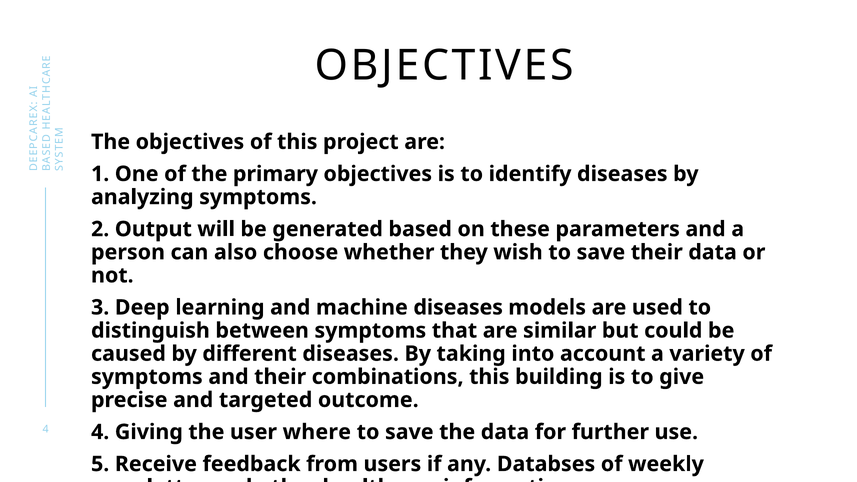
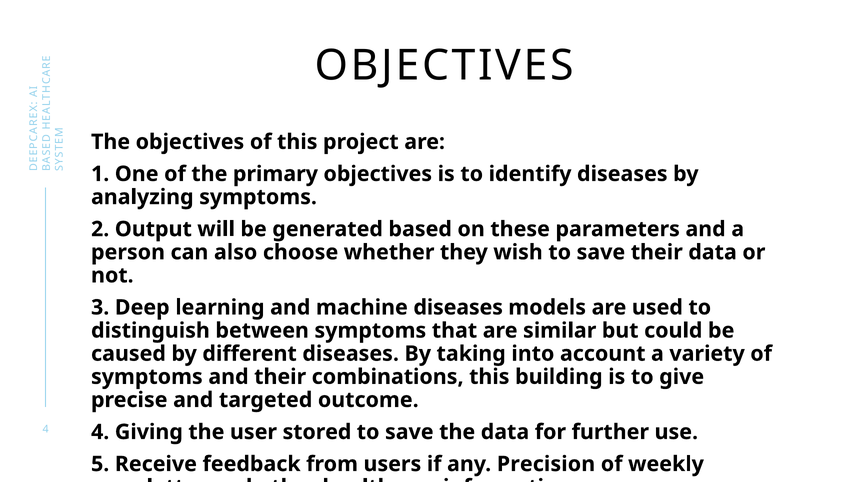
where: where -> stored (317, 432)
Databses: Databses -> Precision (546, 464)
